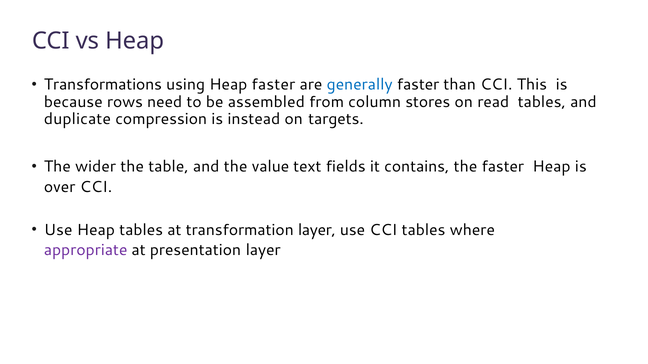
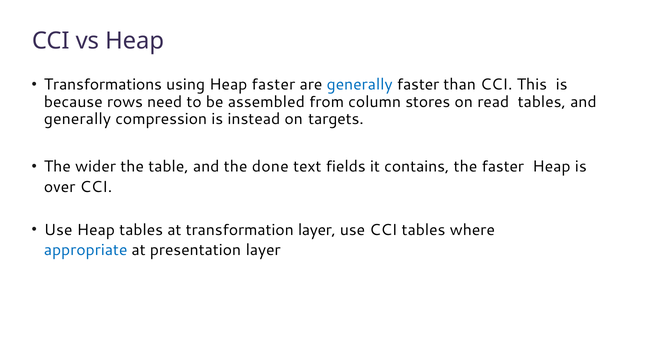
duplicate: duplicate -> generally (77, 119)
value: value -> done (270, 167)
appropriate colour: purple -> blue (86, 251)
